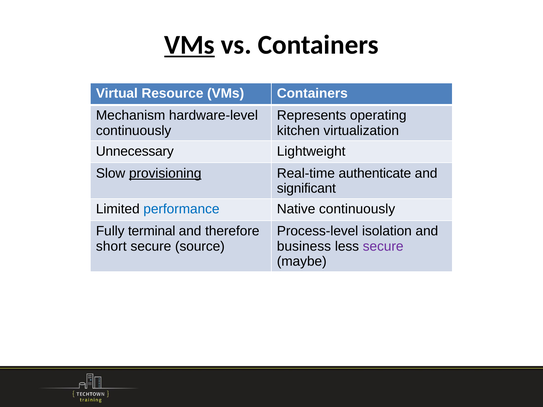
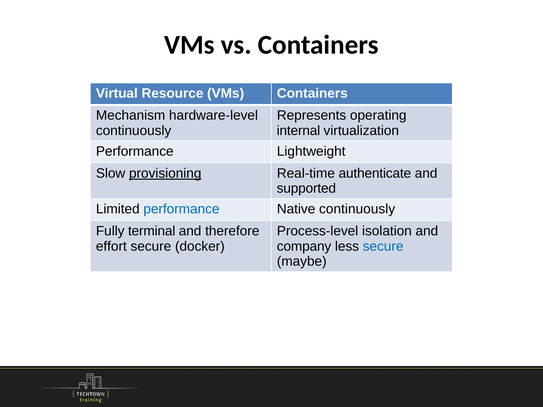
VMs underline: present -> none (189, 45)
kitchen: kitchen -> internal (298, 131)
Unnecessary: Unnecessary -> Performance (135, 151)
significant: significant -> supported (306, 189)
short: short -> effort (111, 246)
source: source -> docker (200, 246)
business: business -> company (304, 246)
secure colour: purple -> blue (383, 246)
